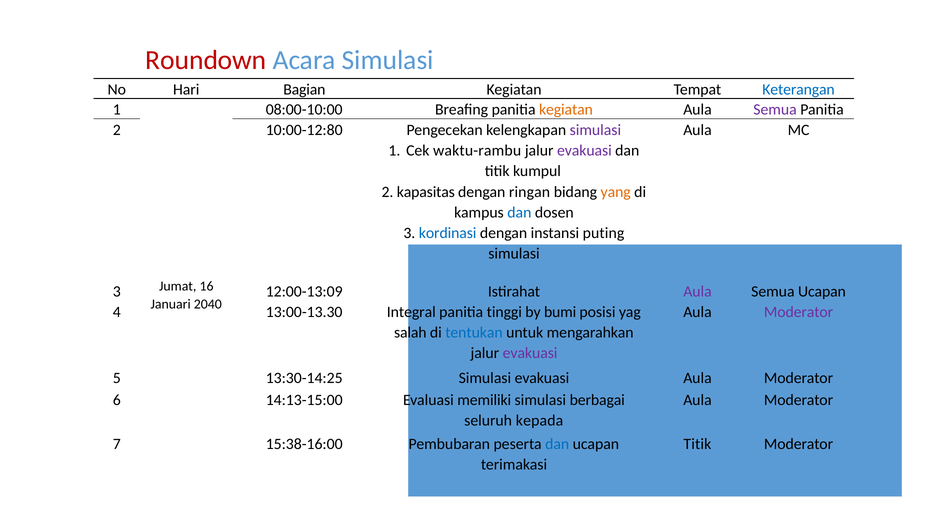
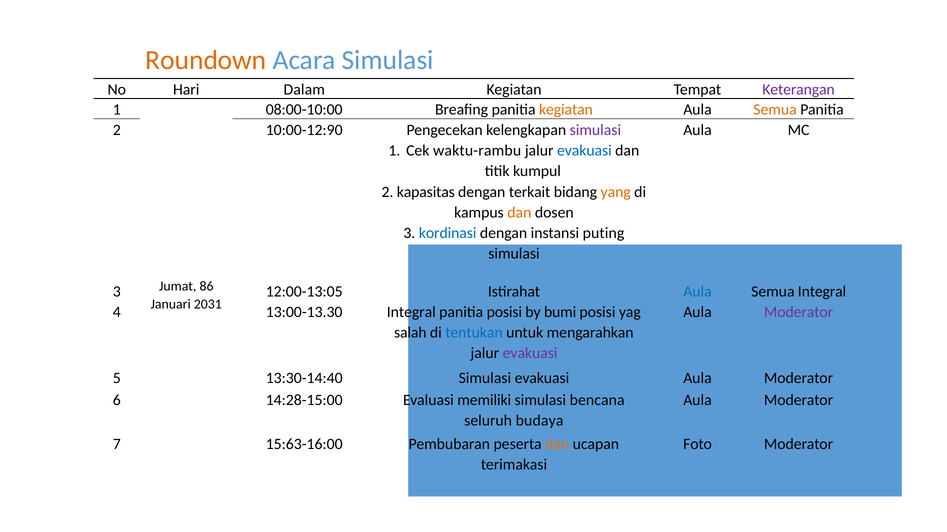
Roundown colour: red -> orange (206, 60)
Bagian: Bagian -> Dalam (304, 90)
Keterangan colour: blue -> purple (799, 90)
Semua colour: purple -> orange (775, 110)
10:00-12:80: 10:00-12:80 -> 10:00-12:90 (304, 130)
evakuasi colour: purple -> blue (584, 151)
ringan: ringan -> terkait (530, 192)
dan colour: blue -> orange (519, 213)
16: 16 -> 86 (207, 287)
12:00-13:09: 12:00-13:09 -> 12:00-13:05 (304, 292)
Aula colour: purple -> blue (697, 292)
Semua Ucapan: Ucapan -> Integral (822, 292)
2040: 2040 -> 2031 (208, 305)
panitia tinggi: tinggi -> posisi (504, 312)
13:30-14:25: 13:30-14:25 -> 13:30-14:40 (304, 379)
14:13-15:00: 14:13-15:00 -> 14:28-15:00 (304, 401)
berbagai: berbagai -> bencana (597, 401)
kepada: kepada -> budaya (540, 421)
15:38-16:00: 15:38-16:00 -> 15:63-16:00 (304, 445)
dan colour: blue -> orange (557, 445)
Titik: Titik -> Foto (698, 445)
